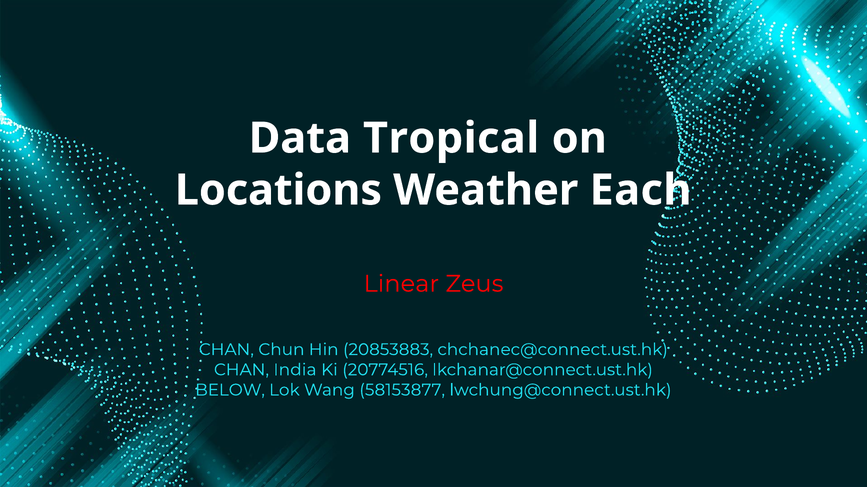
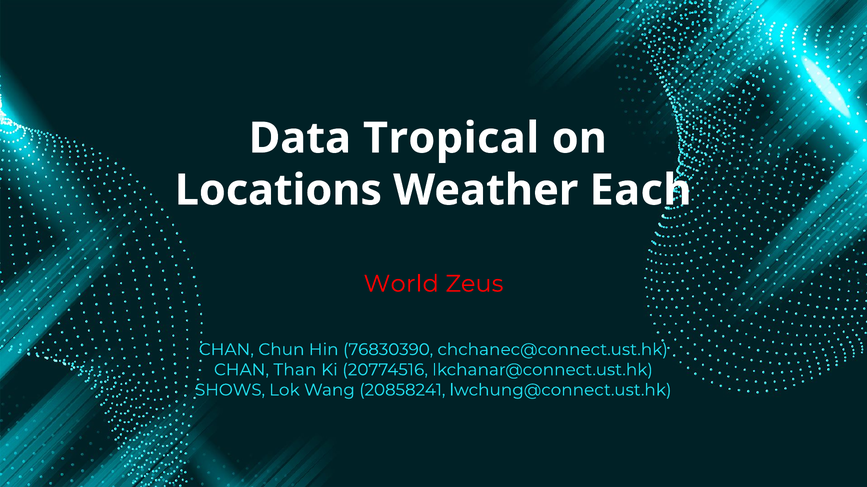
Linear: Linear -> World (401, 284)
20853883: 20853883 -> 76830390 (388, 350)
India: India -> Than (295, 370)
BELOW: BELOW -> SHOWS (230, 390)
58153877: 58153877 -> 20858241 (402, 390)
